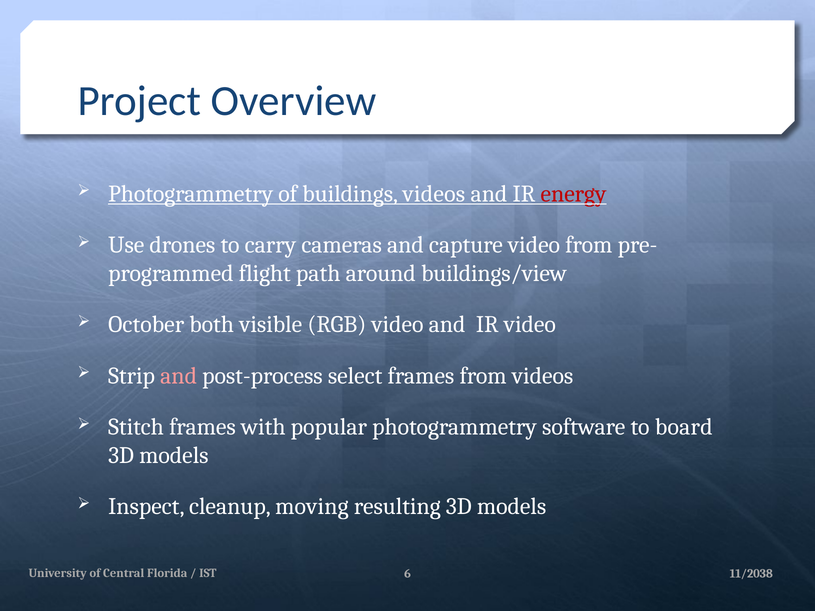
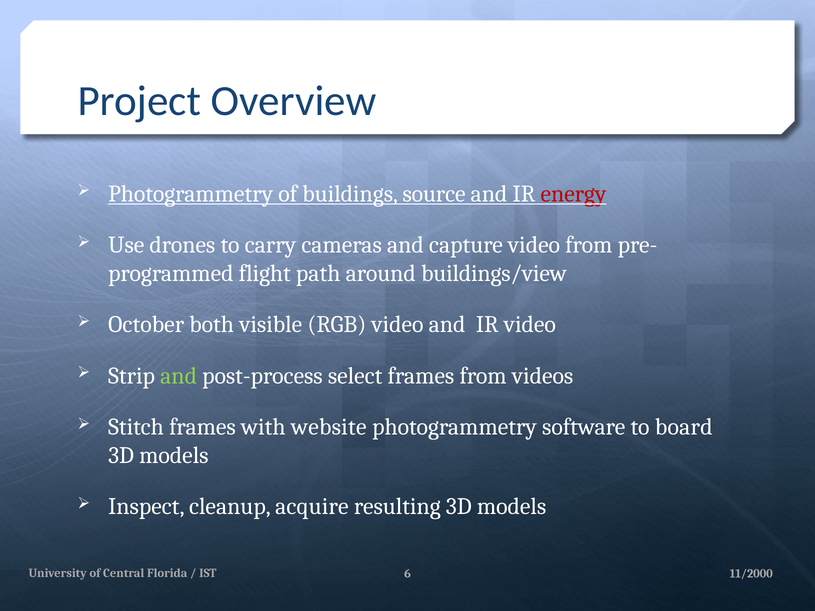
buildings videos: videos -> source (434, 194)
and colour: pink -> light green (179, 376)
popular: popular -> website (329, 427)
moving: moving -> acquire (312, 507)
11/2038: 11/2038 -> 11/2000 (751, 574)
